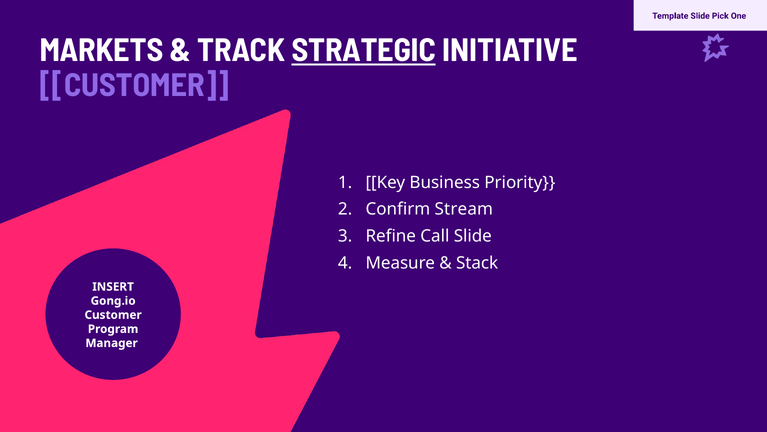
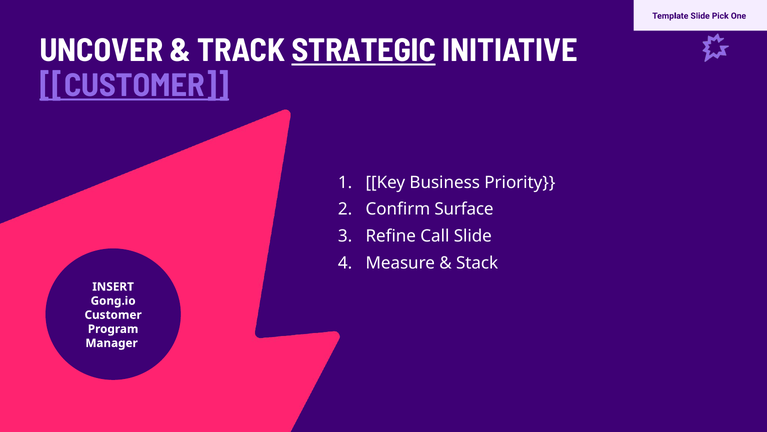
MARKETS: MARKETS -> UNCOVER (101, 50)
CUSTOMER underline: none -> present (134, 85)
Stream: Stream -> Surface (464, 209)
